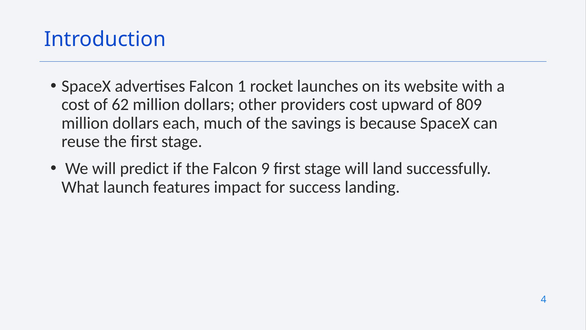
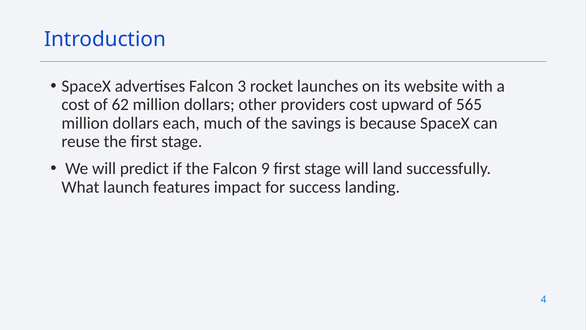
1: 1 -> 3 (242, 86)
809: 809 -> 565 (469, 105)
